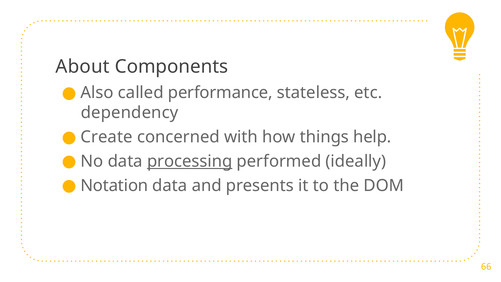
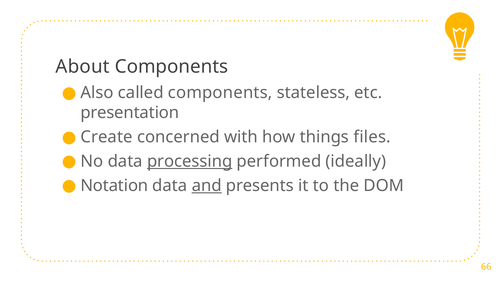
called performance: performance -> components (220, 93)
dependency: dependency -> presentation (130, 113)
help: help -> files (372, 137)
and underline: none -> present (207, 185)
